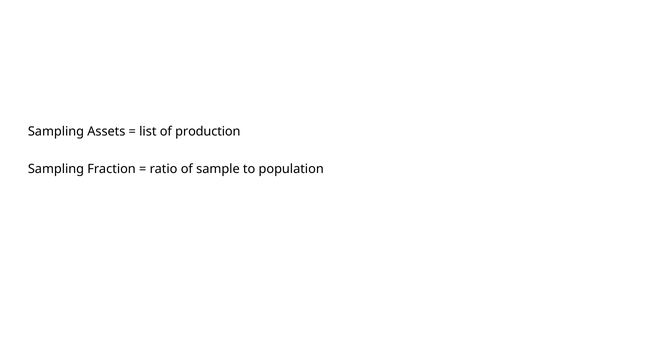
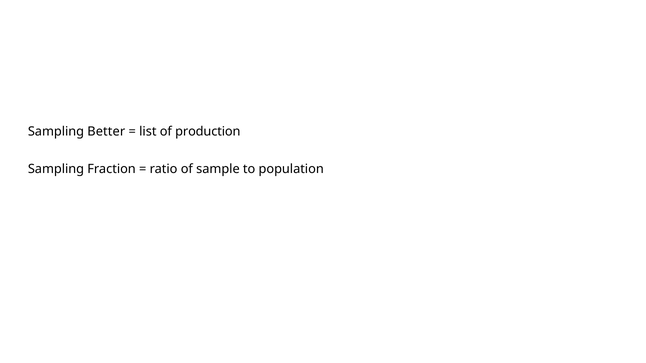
Assets: Assets -> Better (106, 132)
